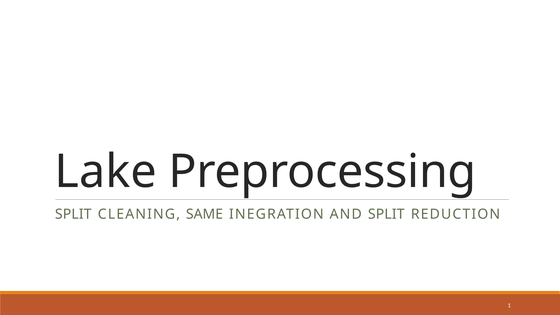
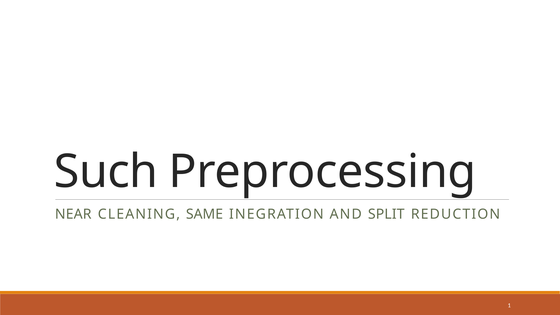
Lake: Lake -> Such (106, 172)
SPLIT: SPLIT -> NEAR (73, 214)
